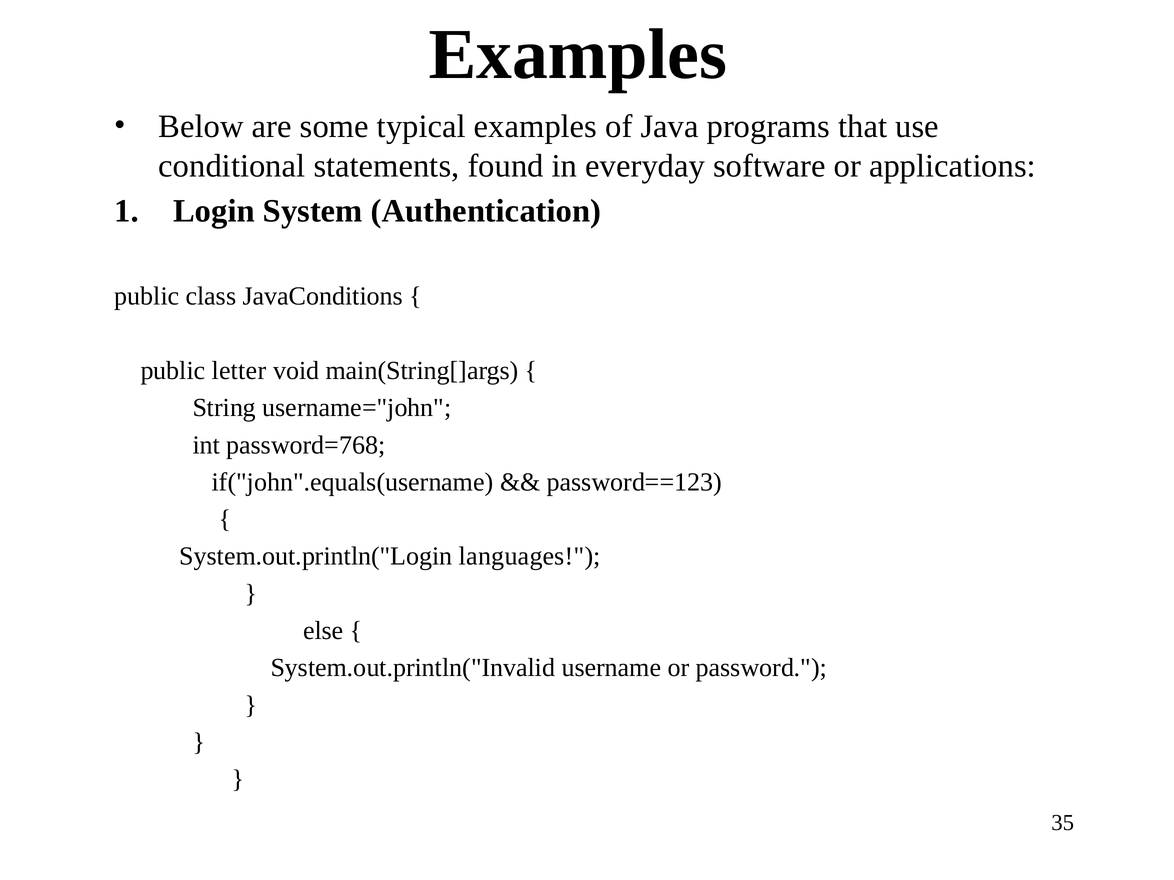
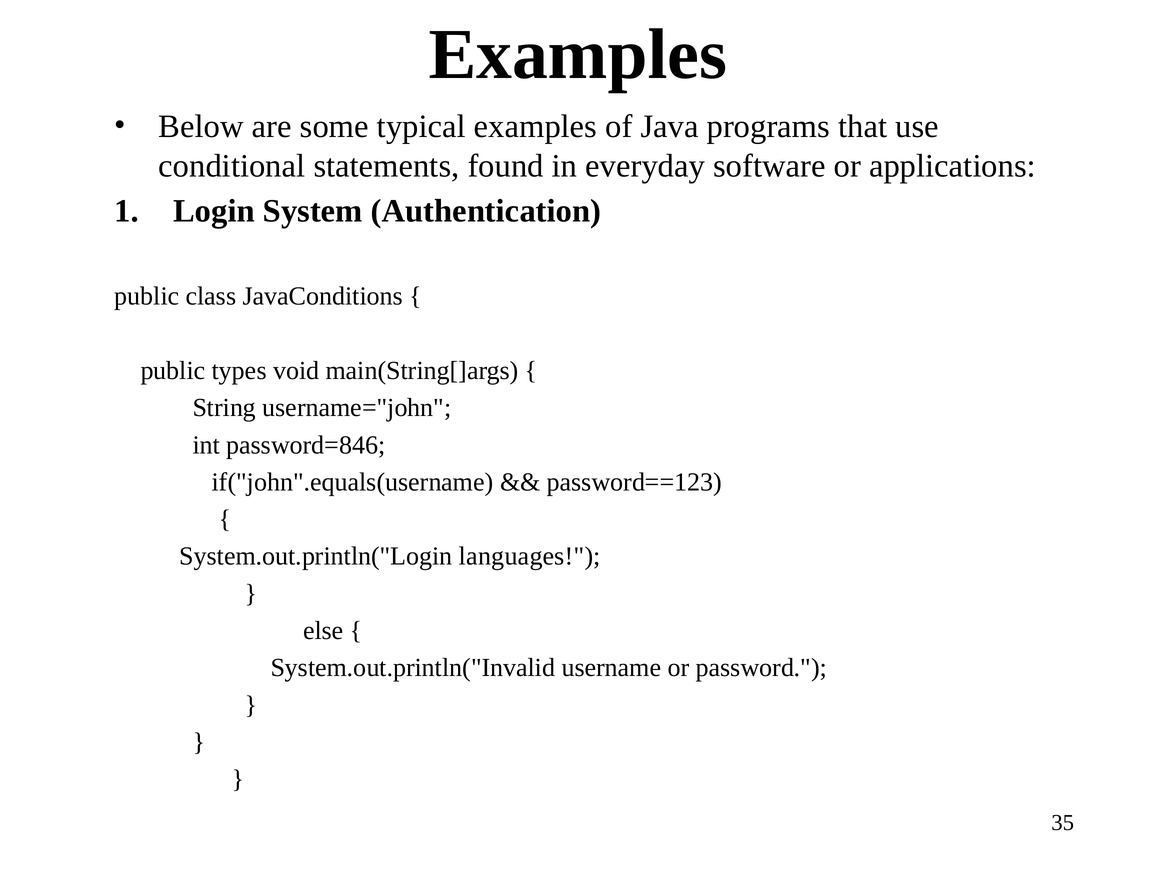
letter: letter -> types (239, 371)
password=768: password=768 -> password=846 (306, 445)
